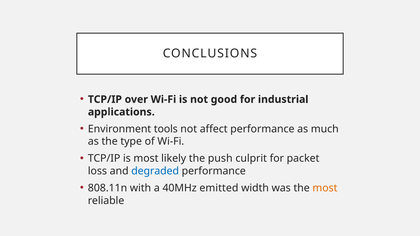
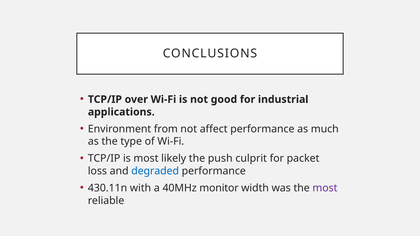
tools: tools -> from (166, 129)
808.11n: 808.11n -> 430.11n (108, 188)
emitted: emitted -> monitor (219, 188)
most colour: orange -> purple (325, 188)
